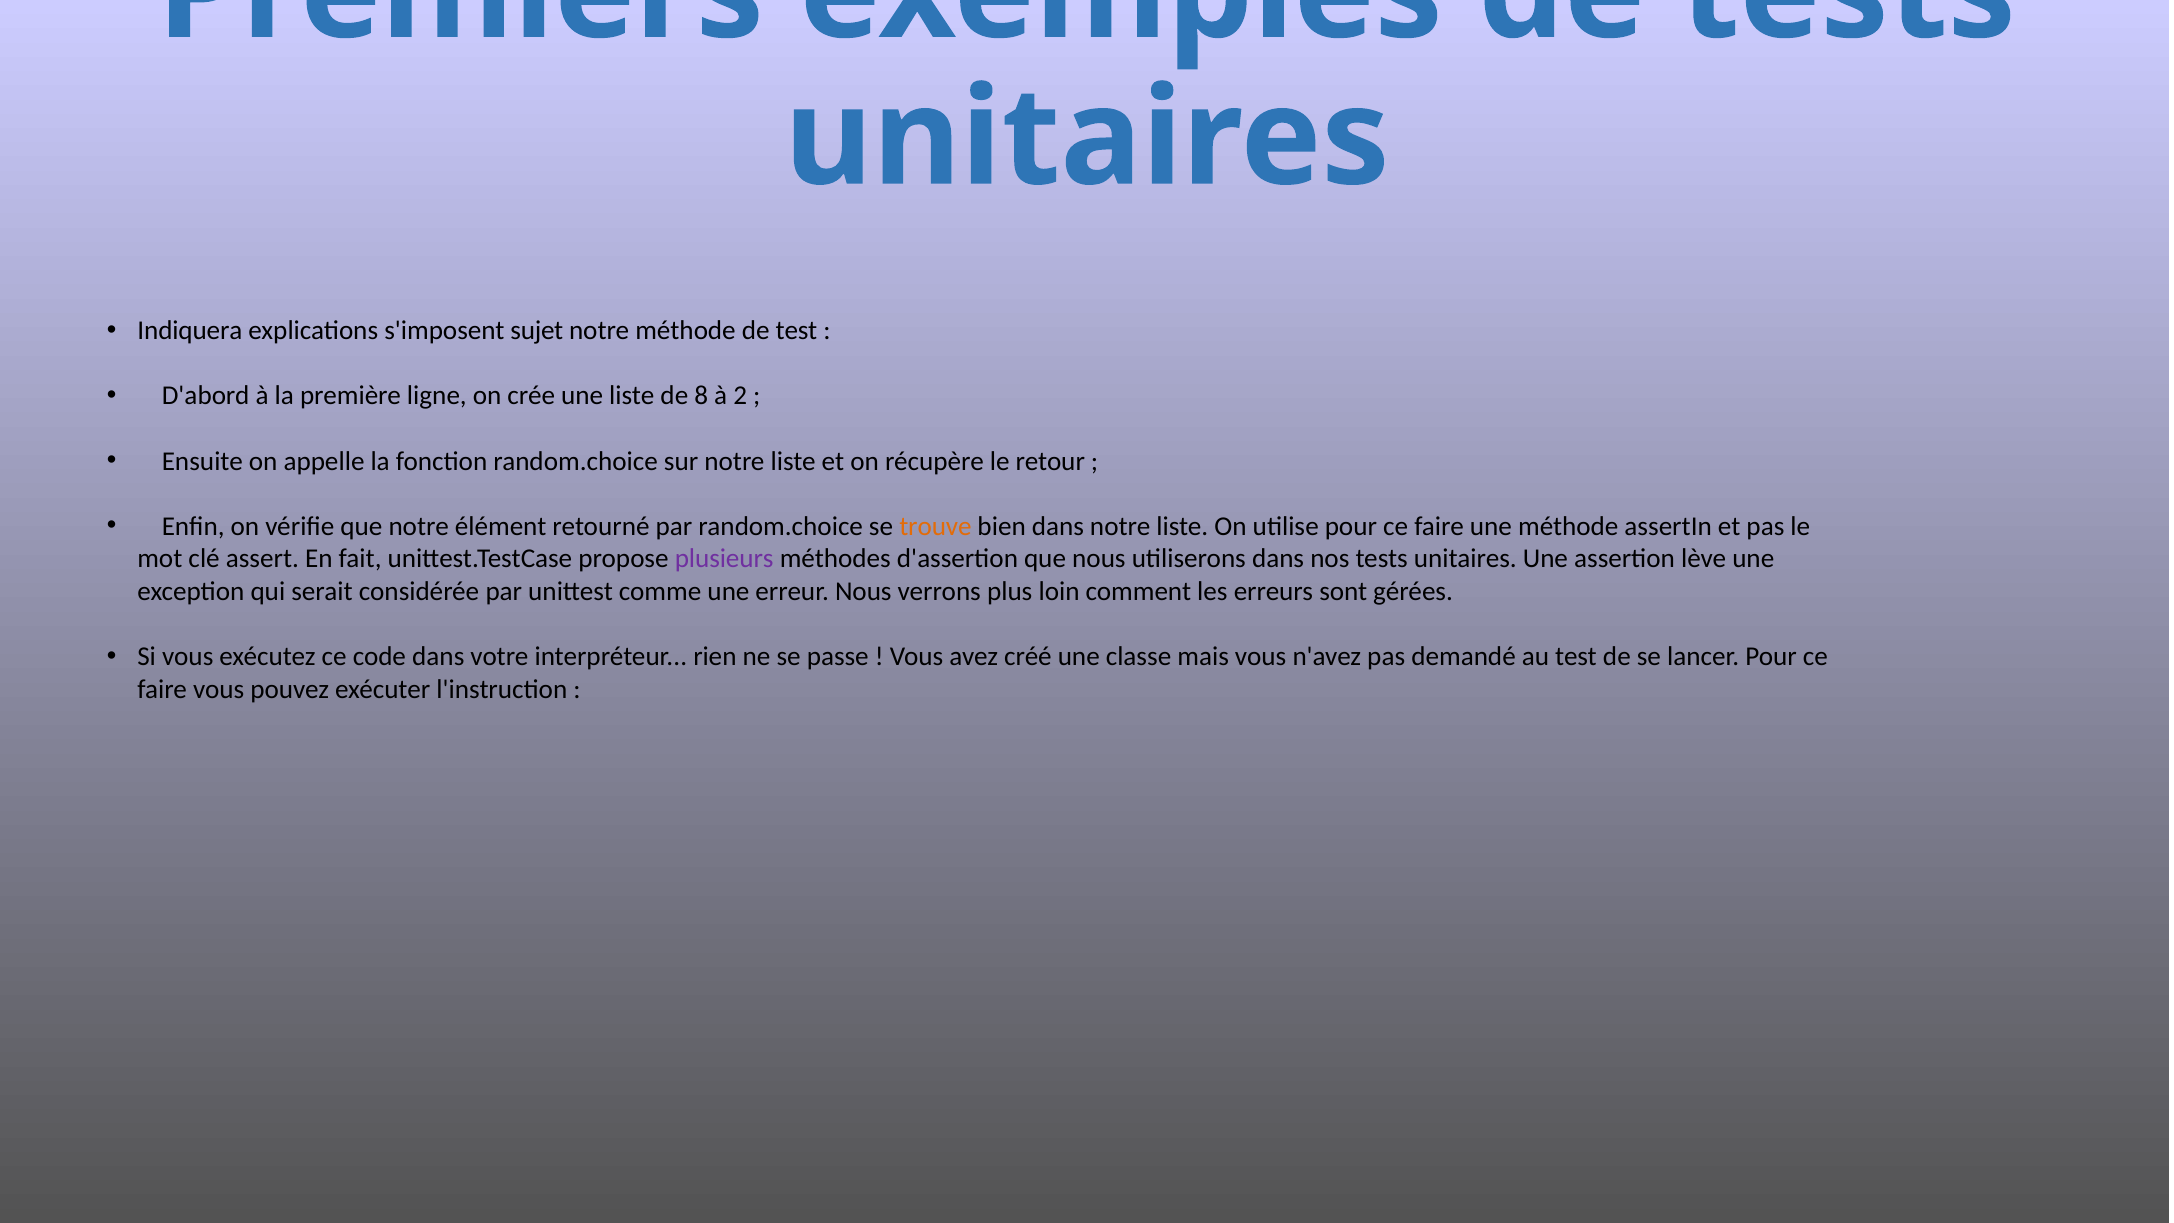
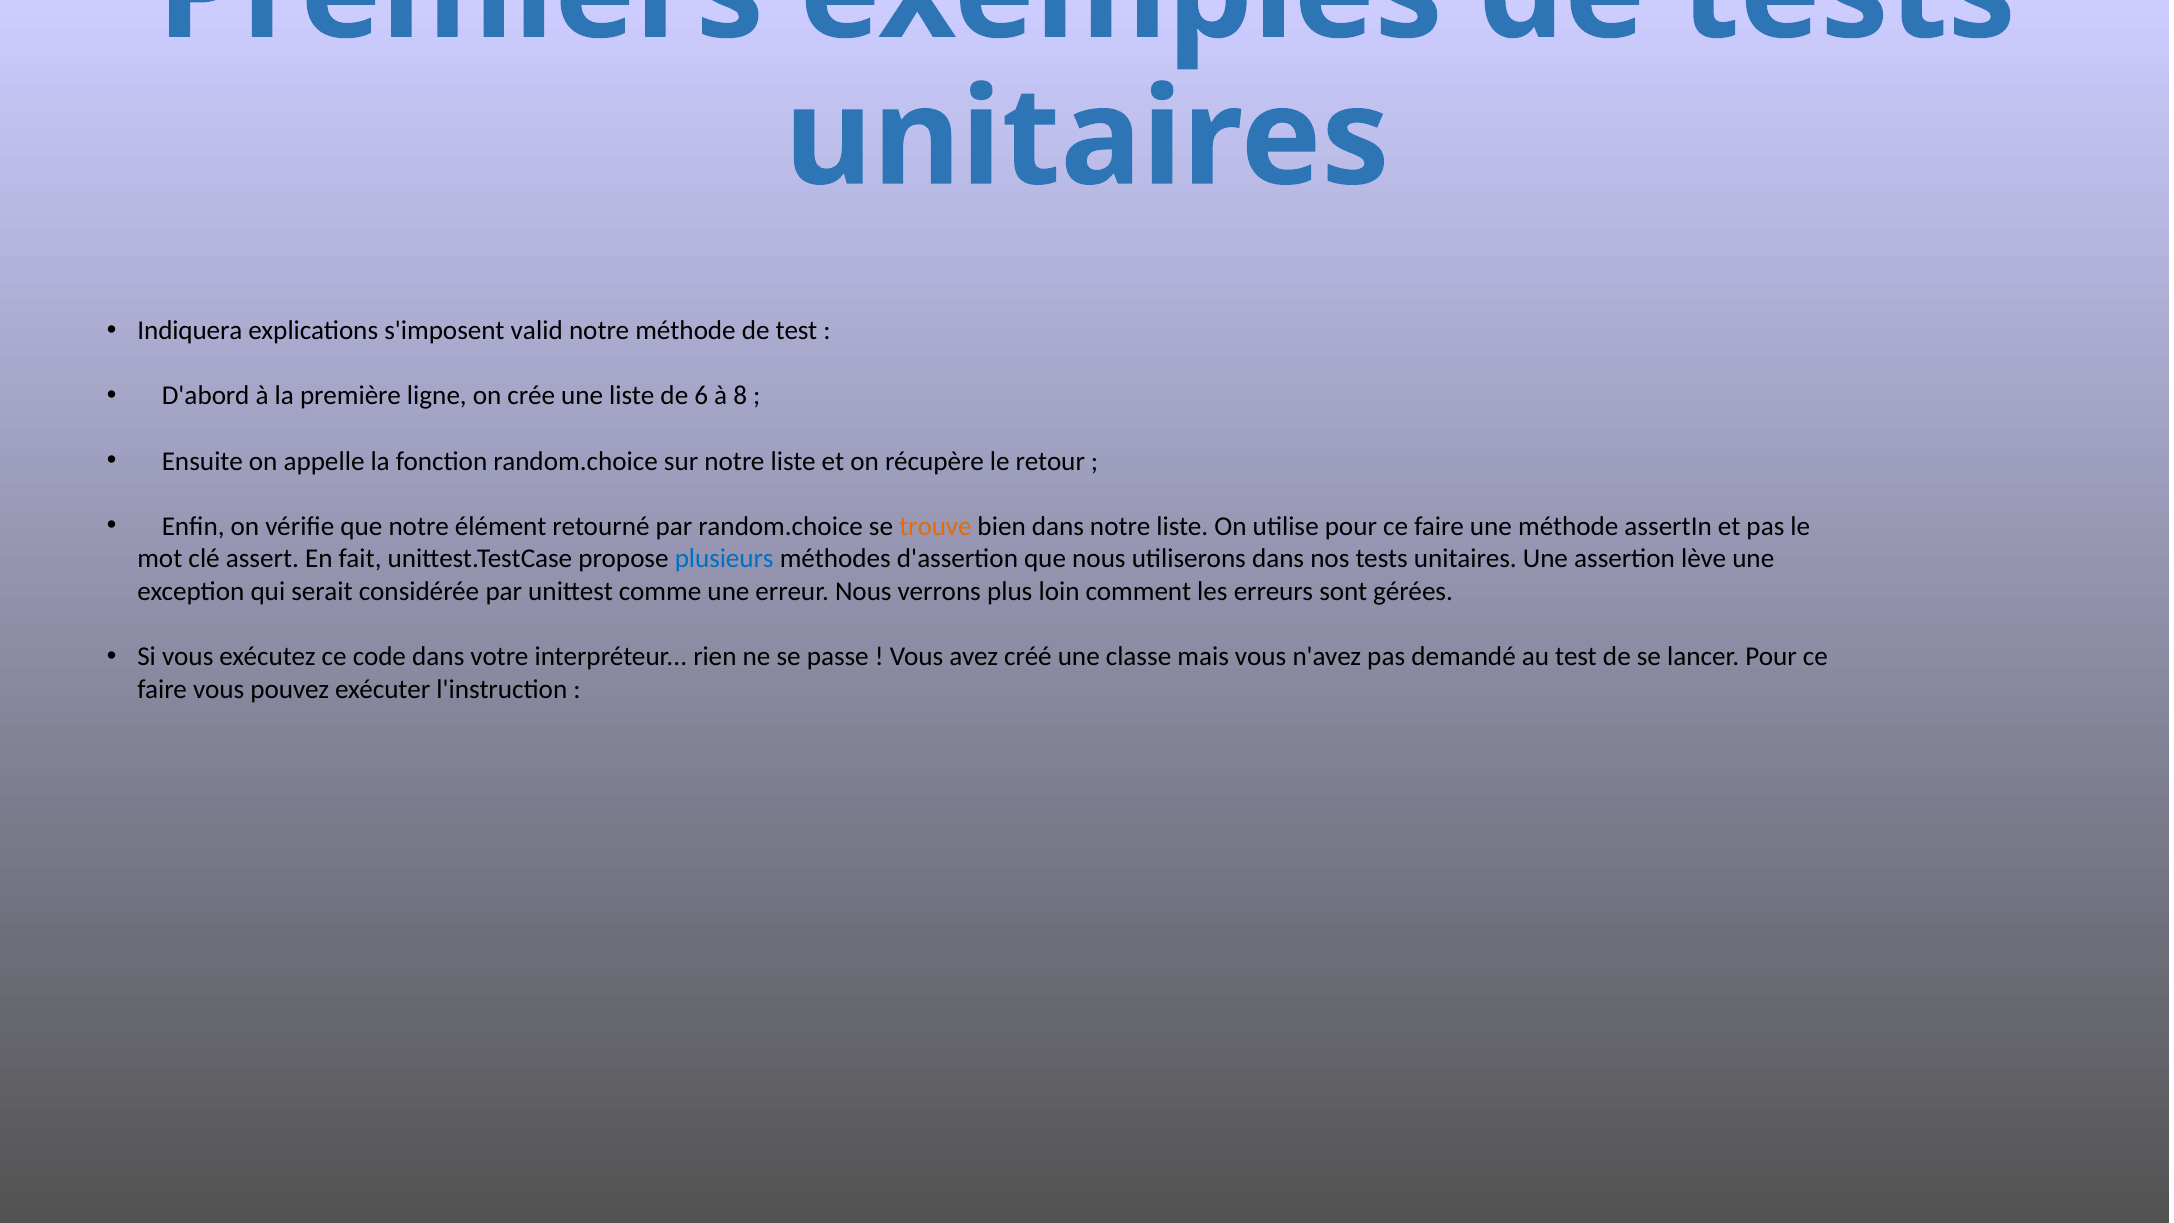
sujet: sujet -> valid (537, 331)
8: 8 -> 6 (701, 396)
2: 2 -> 8 (740, 396)
plusieurs colour: purple -> blue (724, 559)
